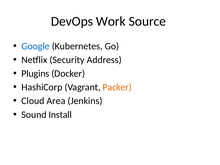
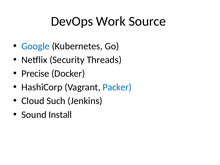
Address: Address -> Threads (104, 60)
Plugins: Plugins -> Precise (35, 74)
Packer colour: orange -> blue (117, 87)
Area: Area -> Such (56, 101)
